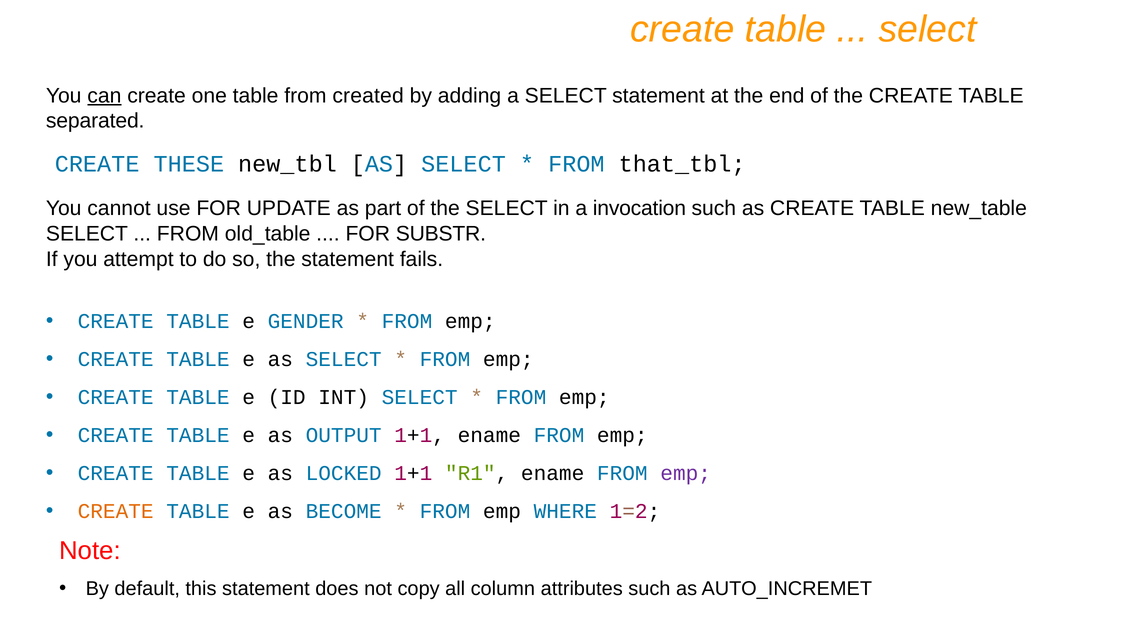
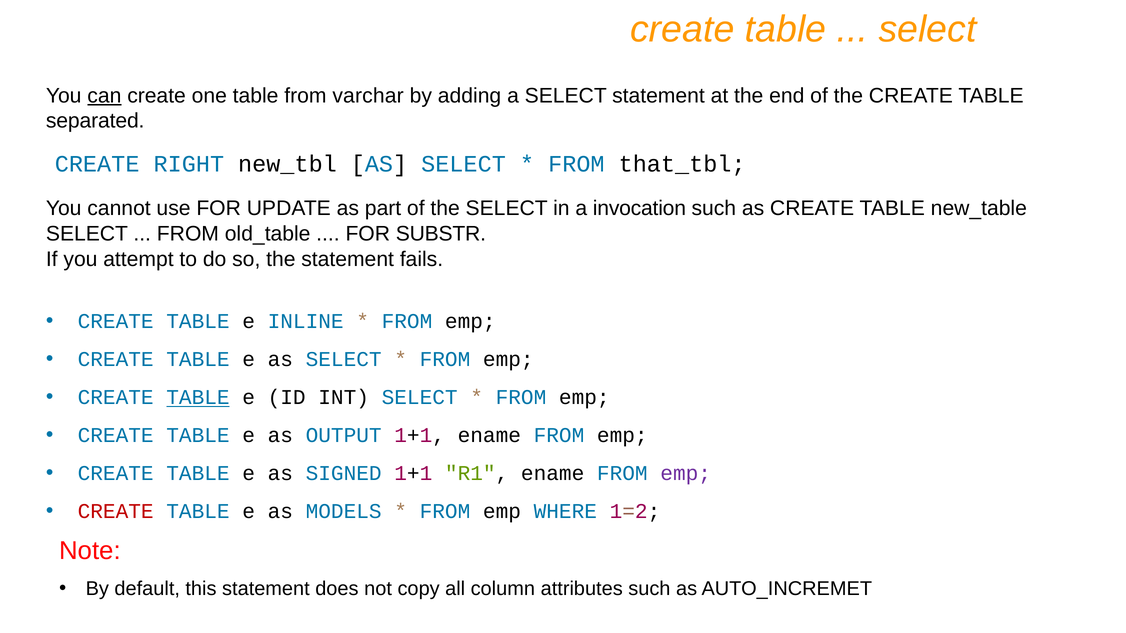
created: created -> varchar (368, 96)
THESE: THESE -> RIGHT (189, 164)
GENDER: GENDER -> INLINE (306, 322)
TABLE underline: none -> present (198, 398)
LOCKED: LOCKED -> SIGNED (344, 474)
CREATE colour: orange -> red (116, 512)
BECOME: BECOME -> MODELS (344, 512)
